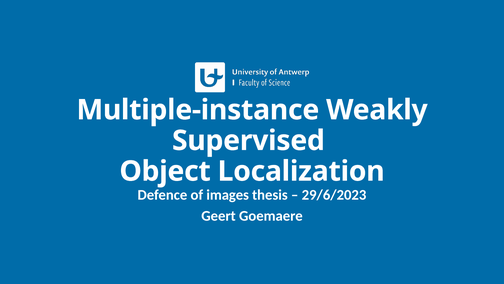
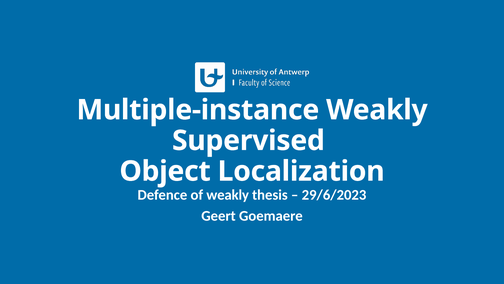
images: images -> weakly (228, 195)
